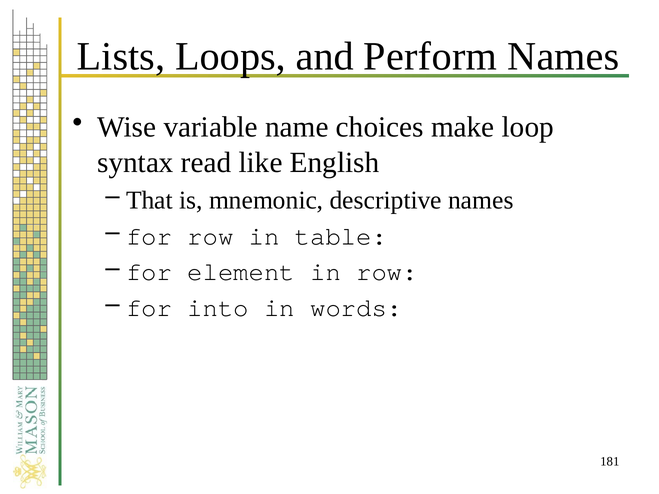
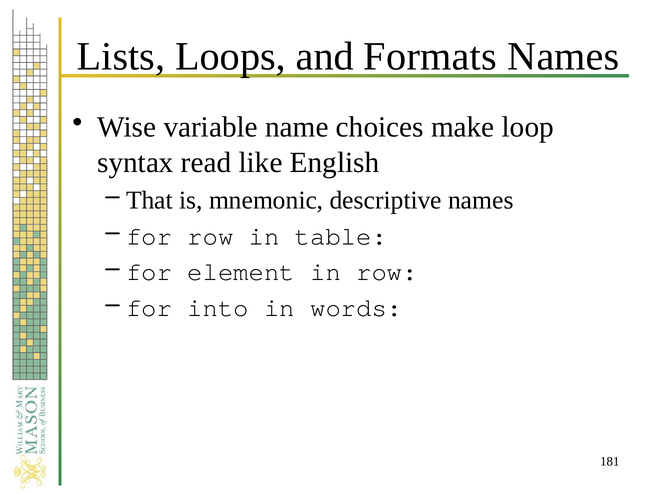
Perform: Perform -> Formats (430, 57)
